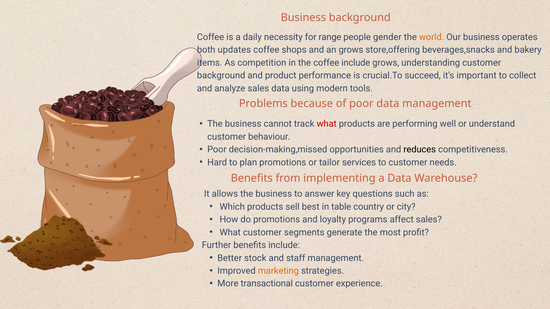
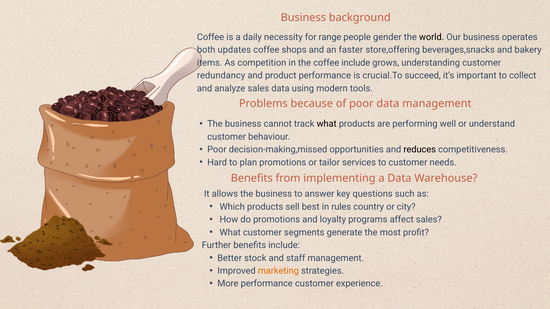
world colour: orange -> black (432, 37)
an grows: grows -> faster (351, 50)
background: background -> redundancy (221, 76)
what colour: red -> black (327, 124)
table: table -> rules (341, 207)
More transactional: transactional -> performance (267, 284)
